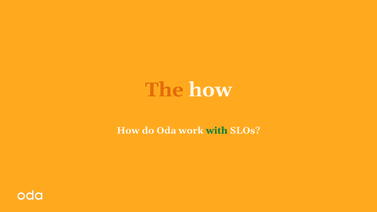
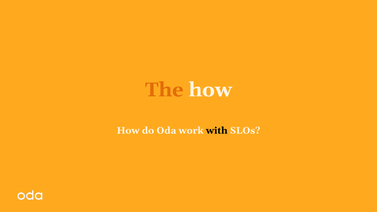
with colour: green -> black (217, 131)
